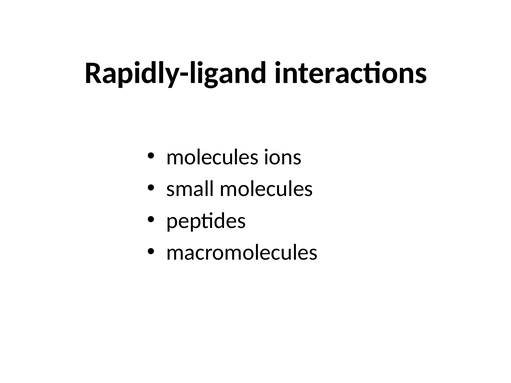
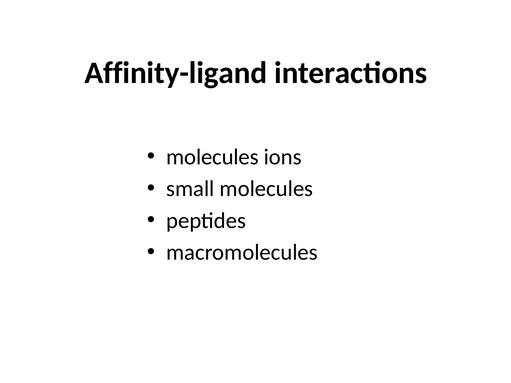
Rapidly-ligand: Rapidly-ligand -> Affinity-ligand (176, 73)
